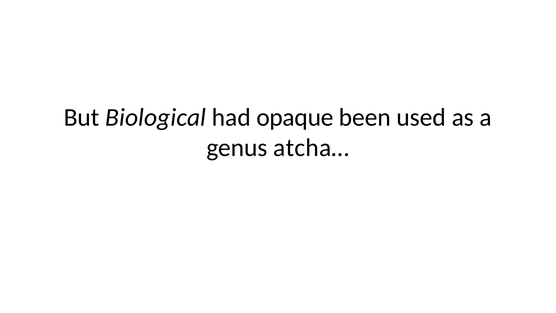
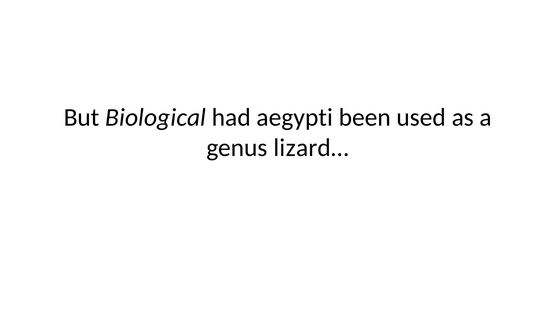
opaque: opaque -> aegypti (295, 117)
atcha…: atcha… -> lizard… (311, 148)
